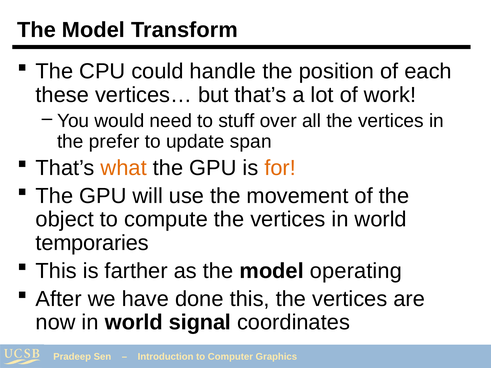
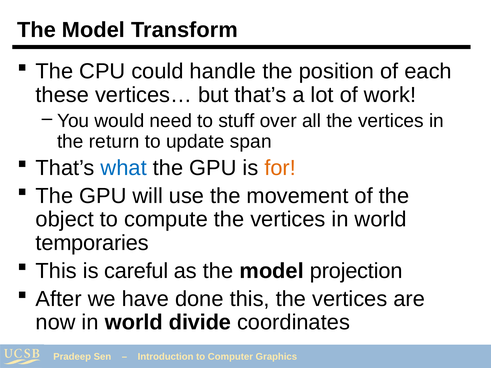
prefer: prefer -> return (114, 142)
what colour: orange -> blue (124, 168)
farther: farther -> careful (136, 271)
operating: operating -> projection (356, 271)
signal: signal -> divide (200, 323)
